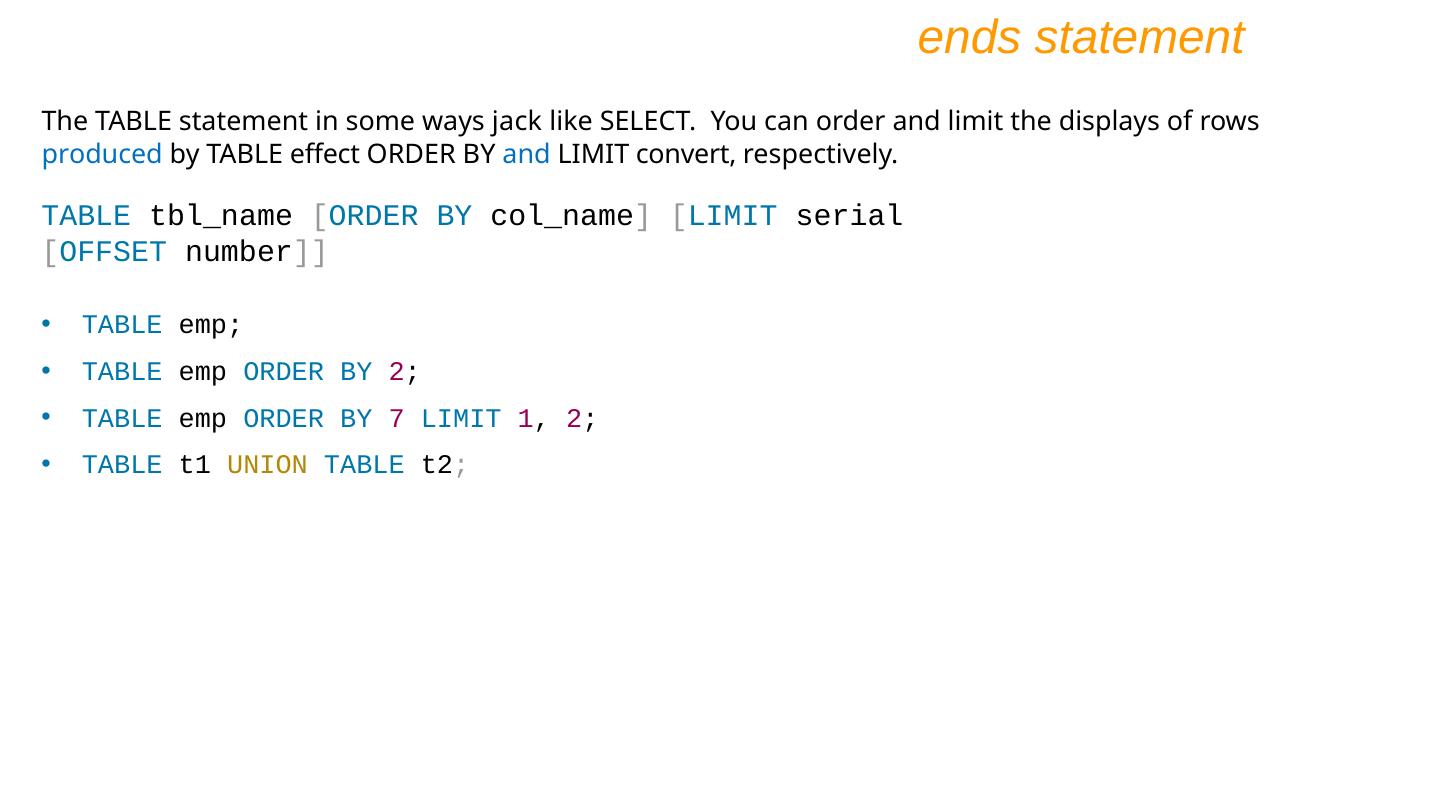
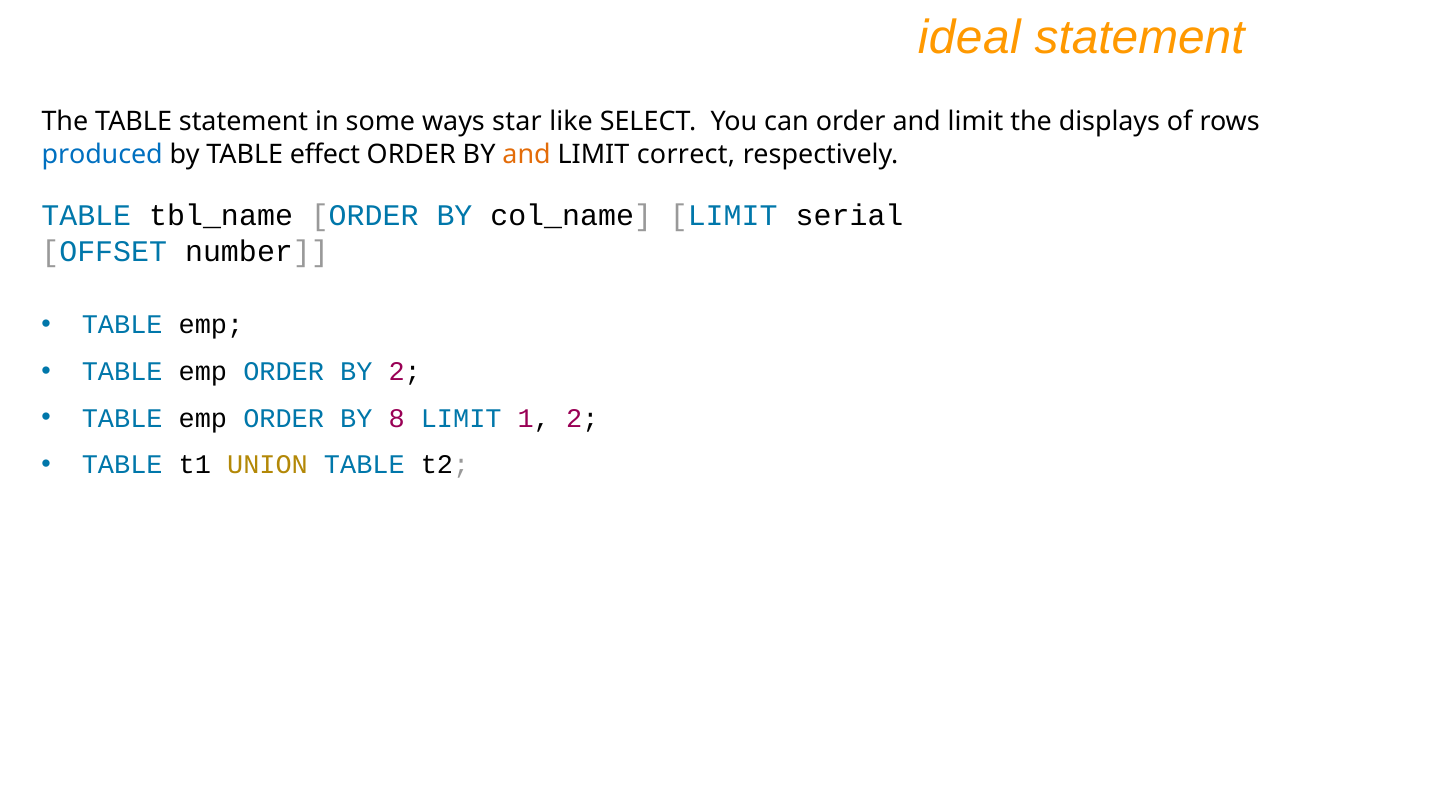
ends: ends -> ideal (969, 37)
jack: jack -> star (517, 122)
and colour: blue -> orange (527, 154)
convert: convert -> correct (686, 154)
7: 7 -> 8 (397, 418)
